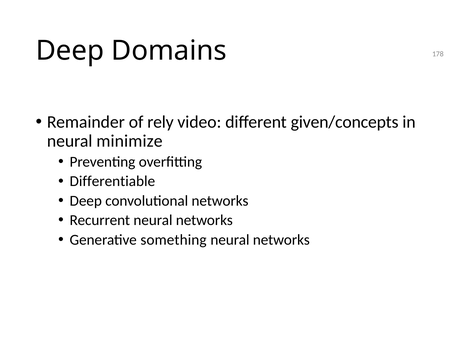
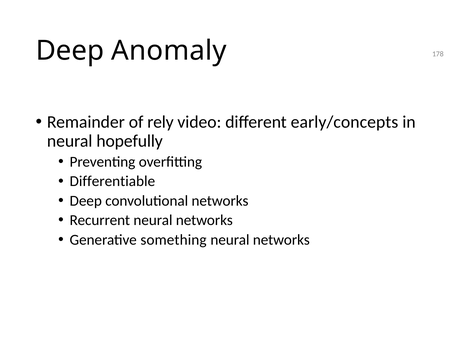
Domains: Domains -> Anomaly (169, 51)
given/concepts: given/concepts -> early/concepts (344, 122)
minimize: minimize -> hopefully (130, 141)
